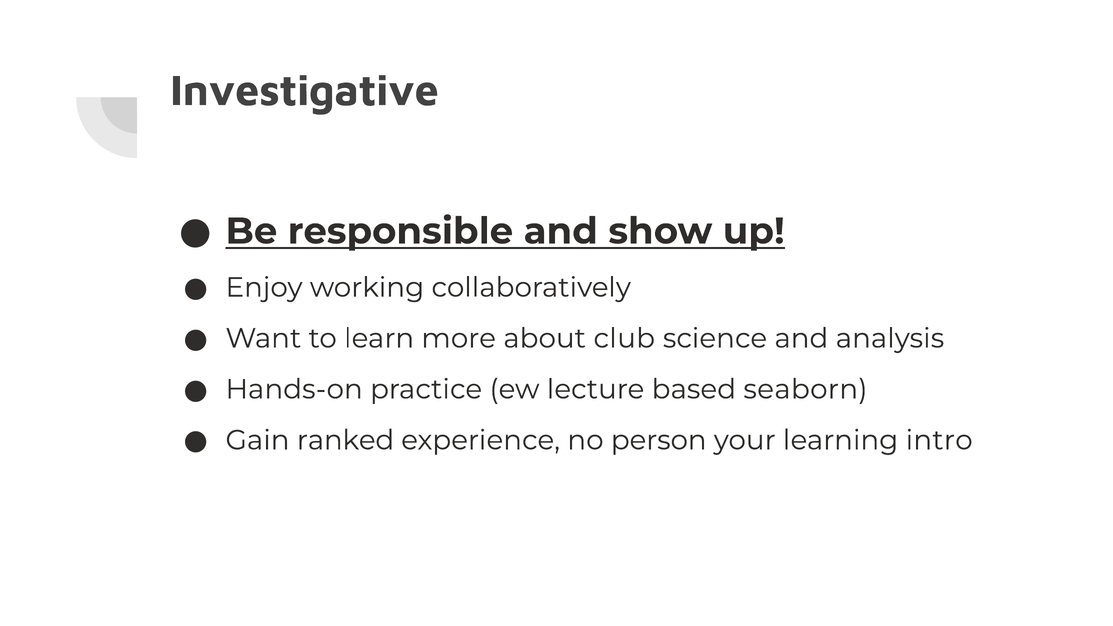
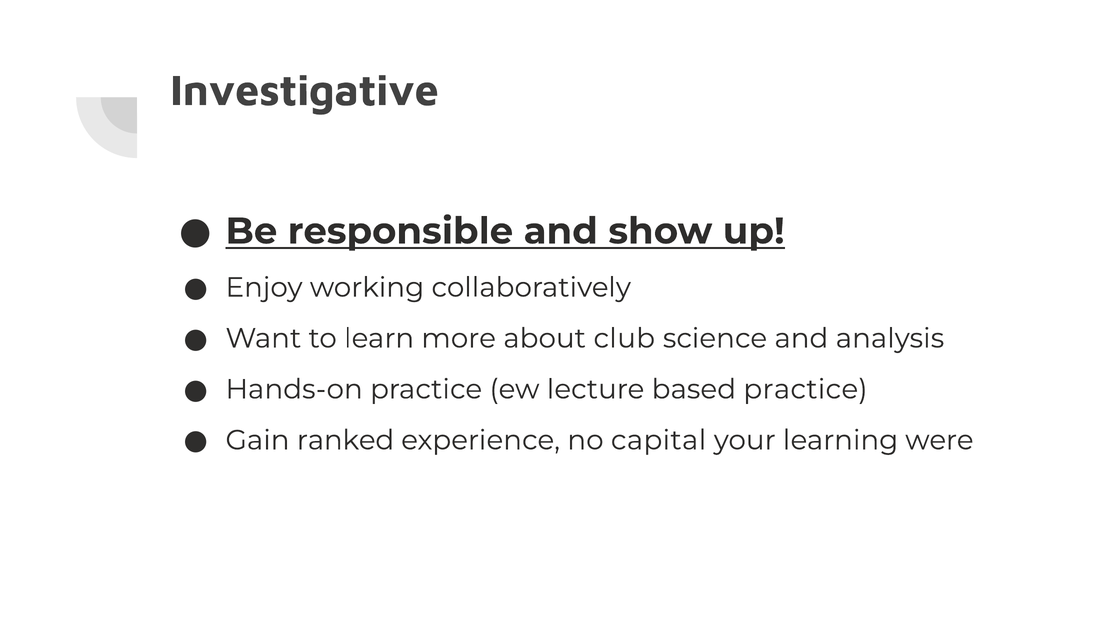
based seaborn: seaborn -> practice (805, 389)
person: person -> capital (658, 440)
intro: intro -> were (939, 440)
